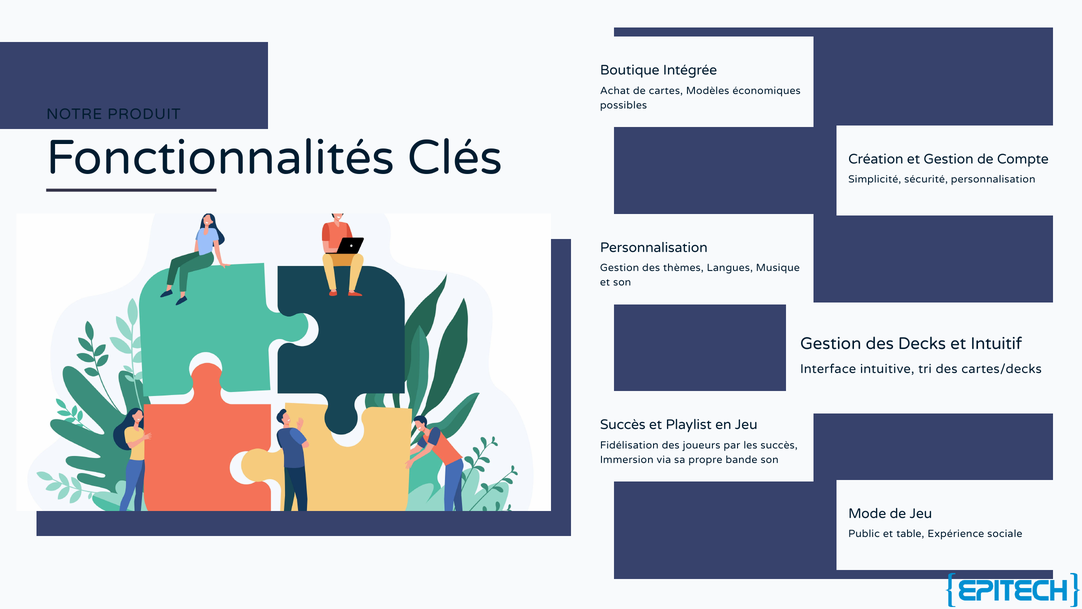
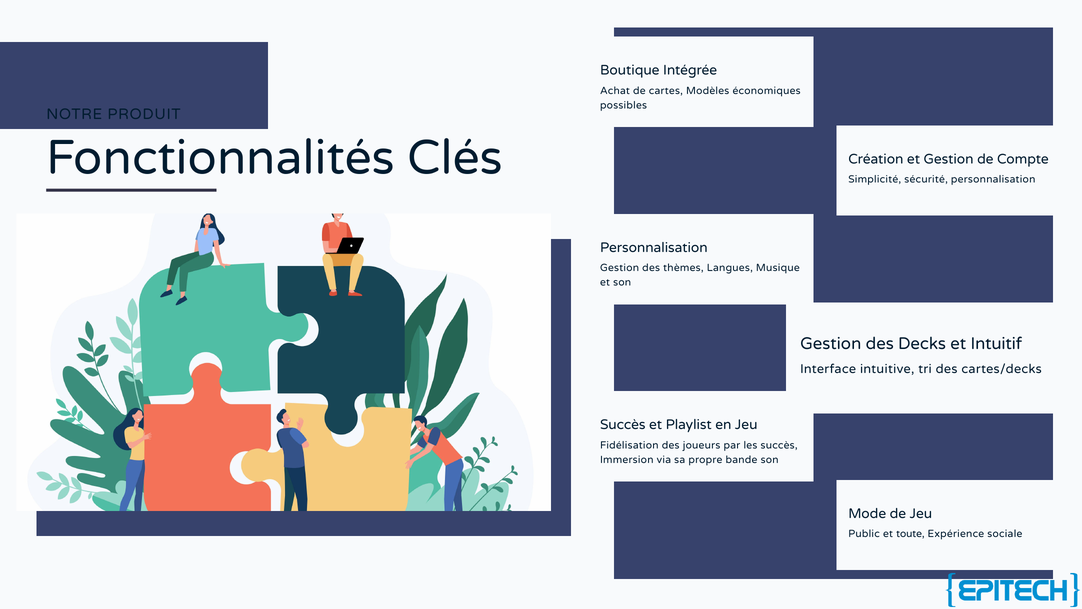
table: table -> toute (910, 534)
